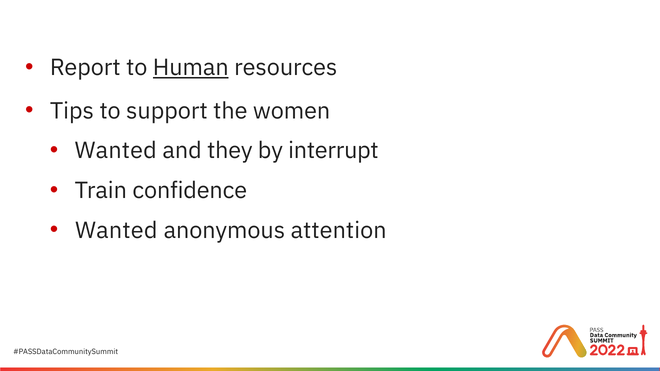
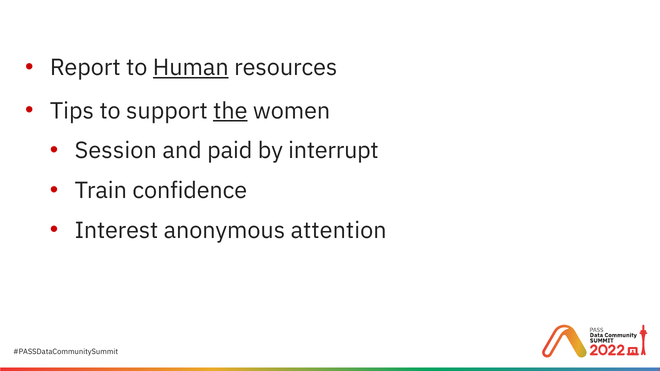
the underline: none -> present (230, 111)
Wanted: Wanted -> Session (116, 151)
they: they -> paid (230, 151)
Wanted: Wanted -> Interest (116, 231)
